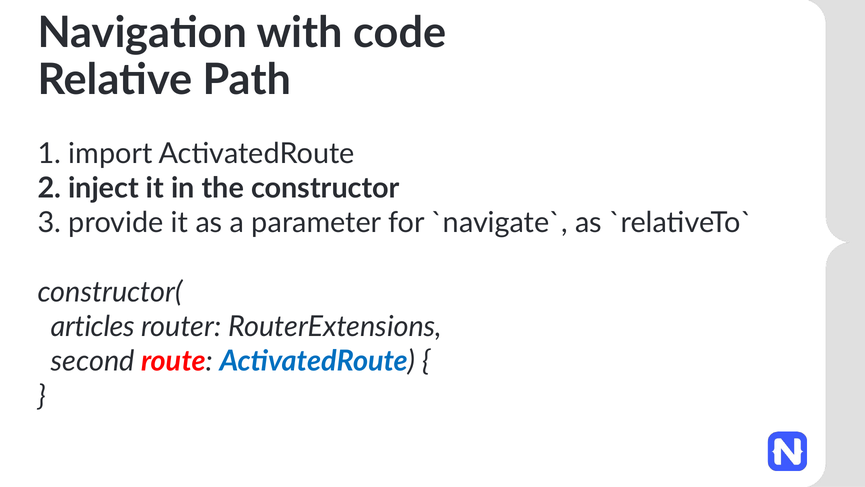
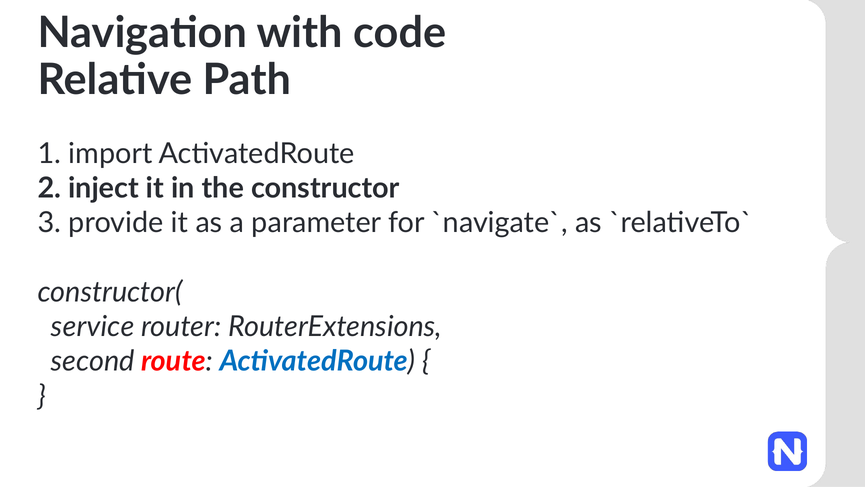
articles: articles -> service (93, 327)
